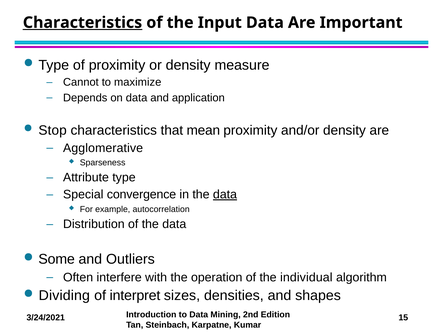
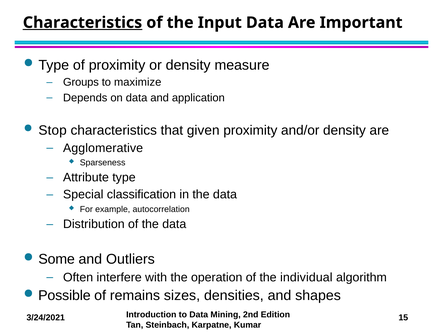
Cannot: Cannot -> Groups (81, 82)
mean: mean -> given (203, 130)
convergence: convergence -> classification (141, 195)
data underline: present -> none (225, 195)
Dividing: Dividing -> Possible (64, 296)
interpret: interpret -> remains (135, 296)
